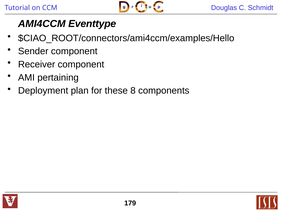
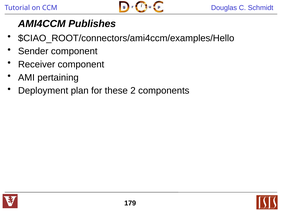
Eventtype: Eventtype -> Publishes (92, 24)
8: 8 -> 2 (133, 91)
